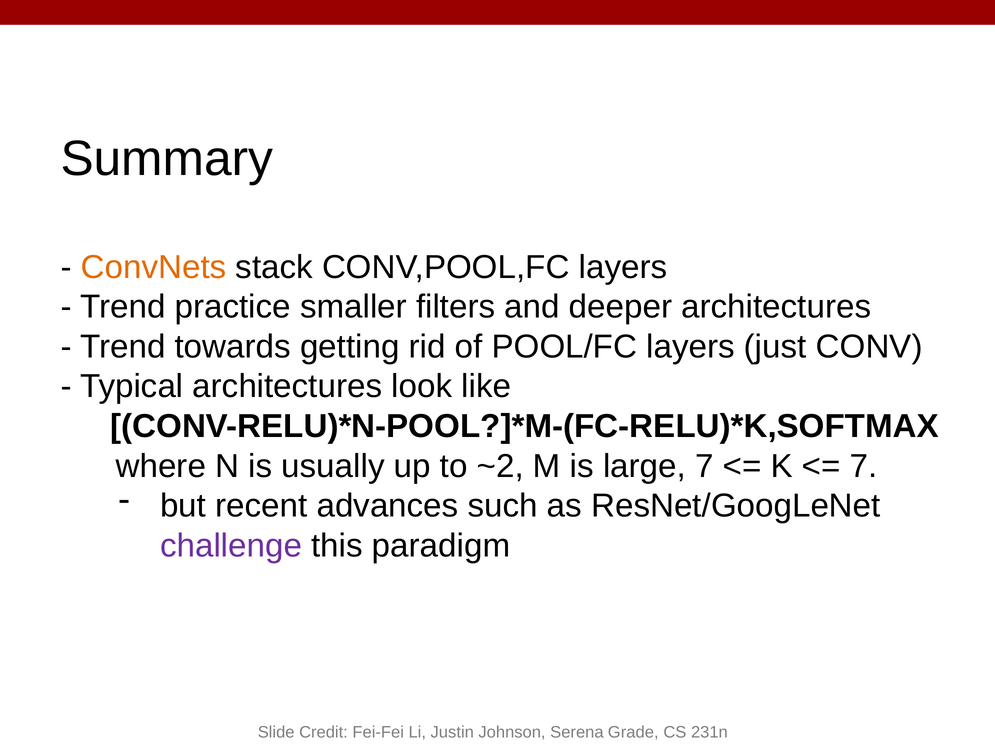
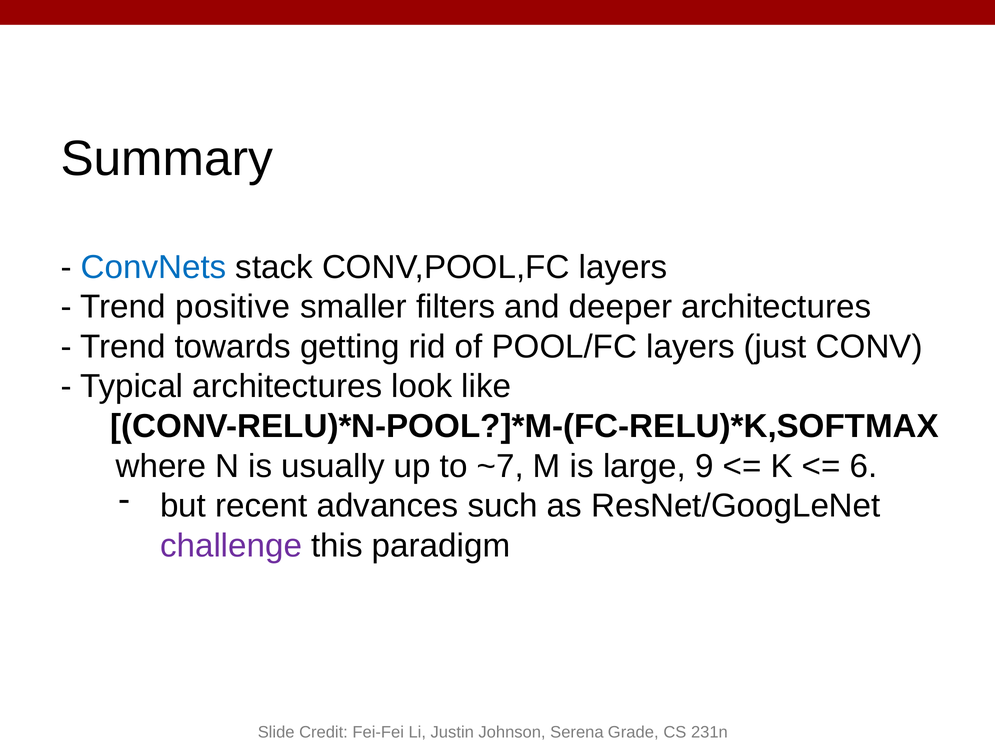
ConvNets colour: orange -> blue (154, 267)
practice: practice -> positive (233, 307)
~2: ~2 -> ~7 (500, 466)
large 7: 7 -> 9 (704, 466)
7: 7 -> 6 (864, 466)
